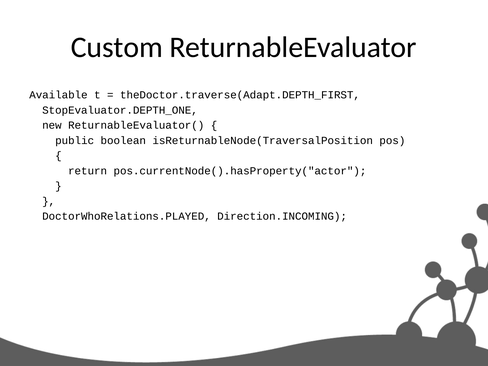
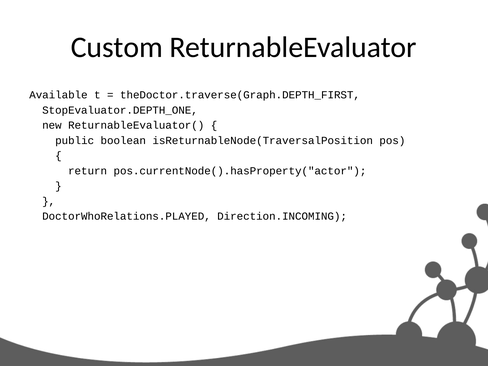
theDoctor.traverse(Adapt.DEPTH_FIRST: theDoctor.traverse(Adapt.DEPTH_FIRST -> theDoctor.traverse(Graph.DEPTH_FIRST (240, 95)
